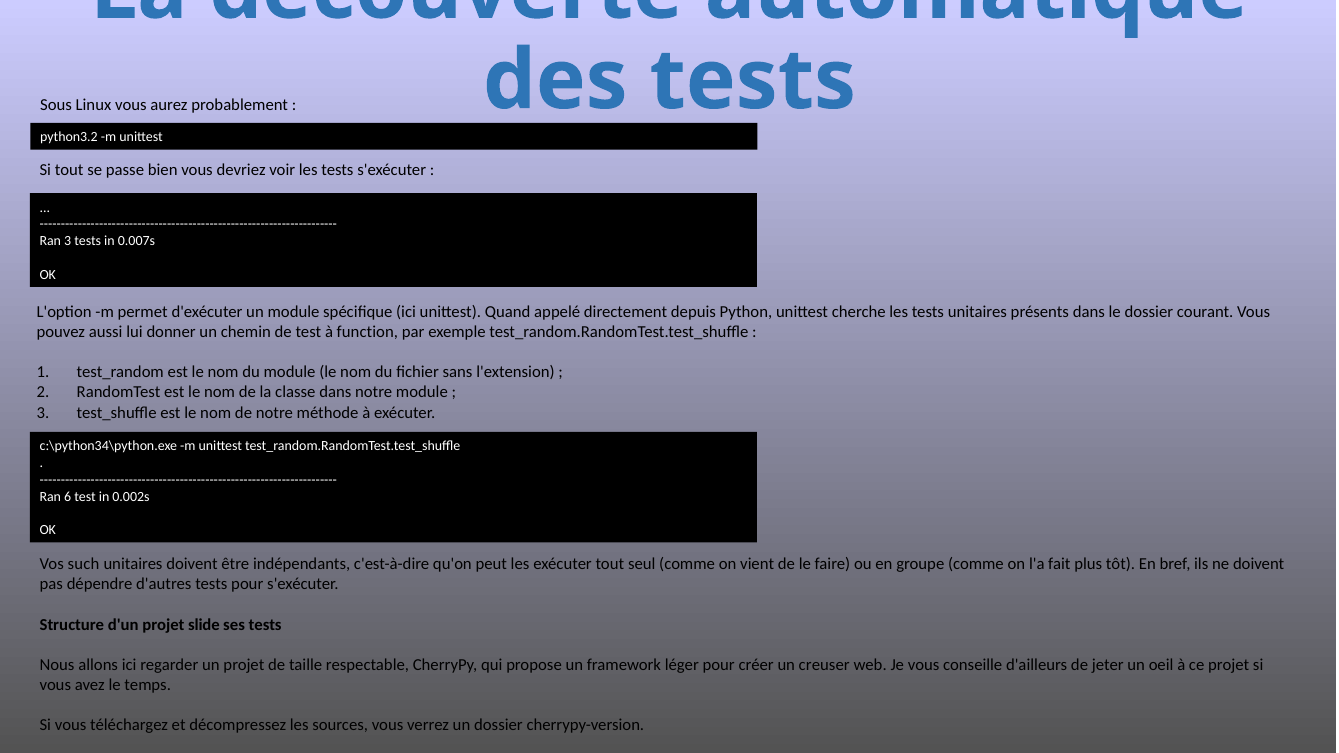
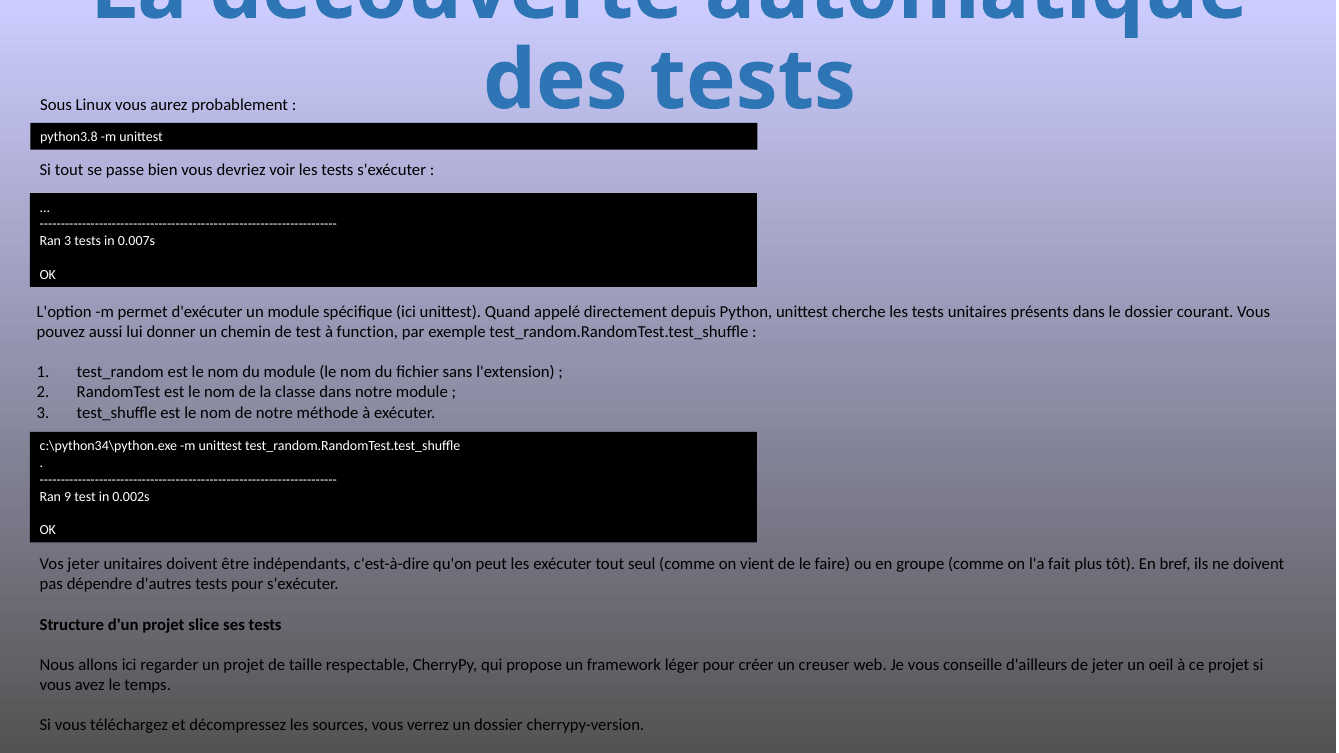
python3.2: python3.2 -> python3.8 (69, 137)
6: 6 -> 9 (68, 497)
Vos such: such -> jeter (84, 564)
slide: slide -> slice (204, 625)
